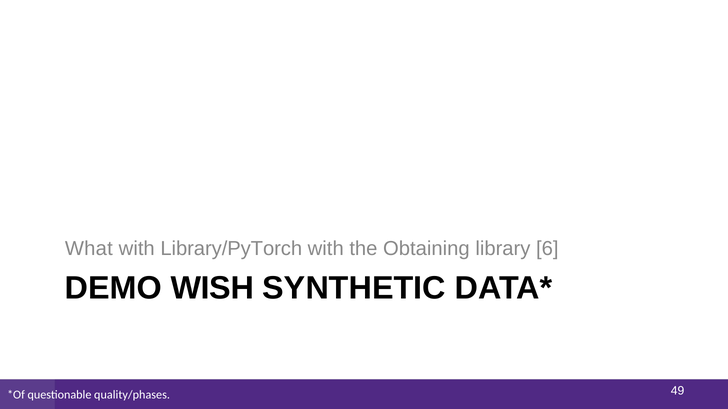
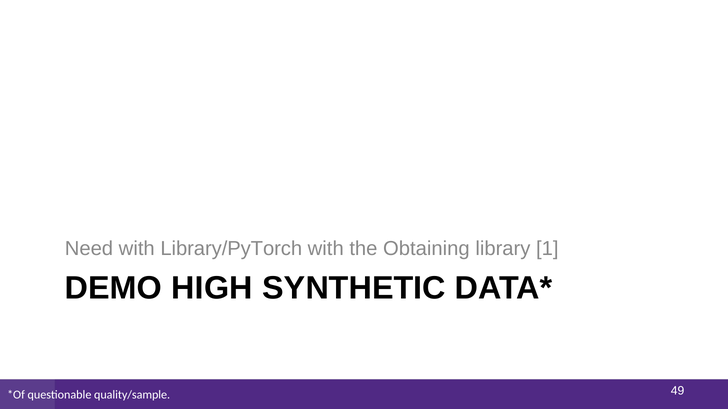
What: What -> Need (89, 249)
6: 6 -> 1 (547, 249)
WISH: WISH -> HIGH (212, 288)
quality/phases: quality/phases -> quality/sample (132, 395)
